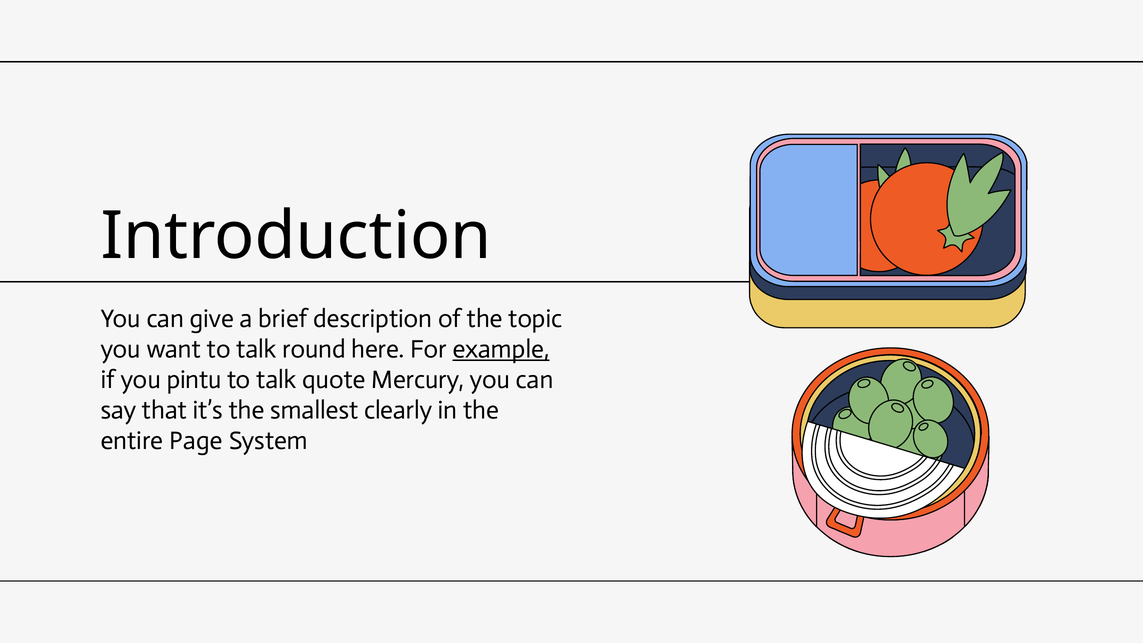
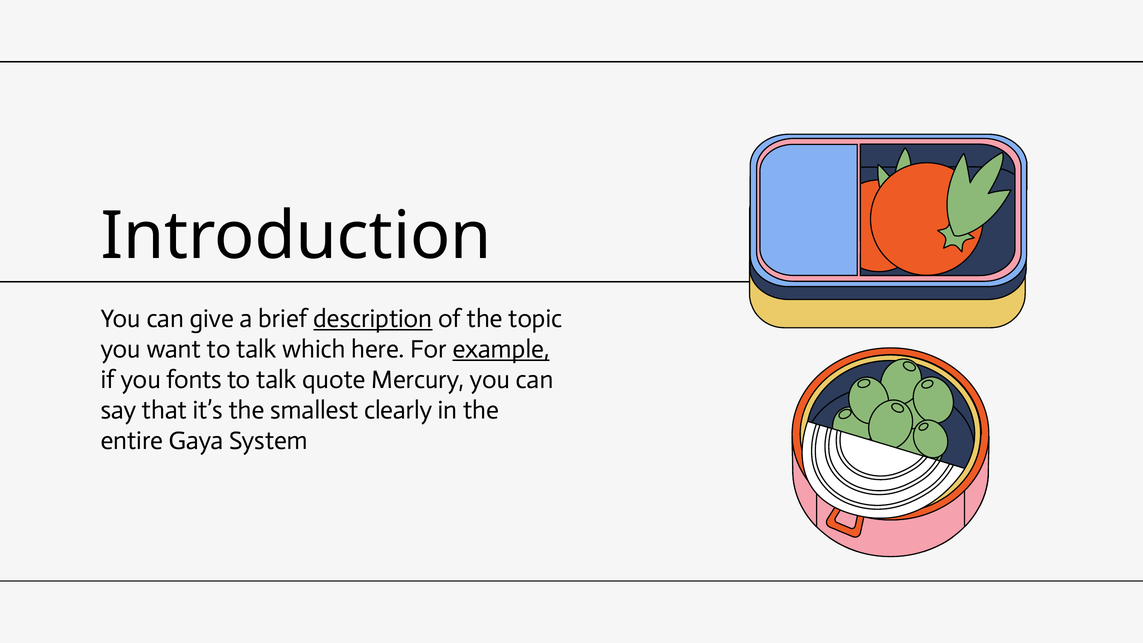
description underline: none -> present (373, 319)
round: round -> which (314, 349)
pintu: pintu -> fonts (194, 380)
Page: Page -> Gaya (196, 441)
